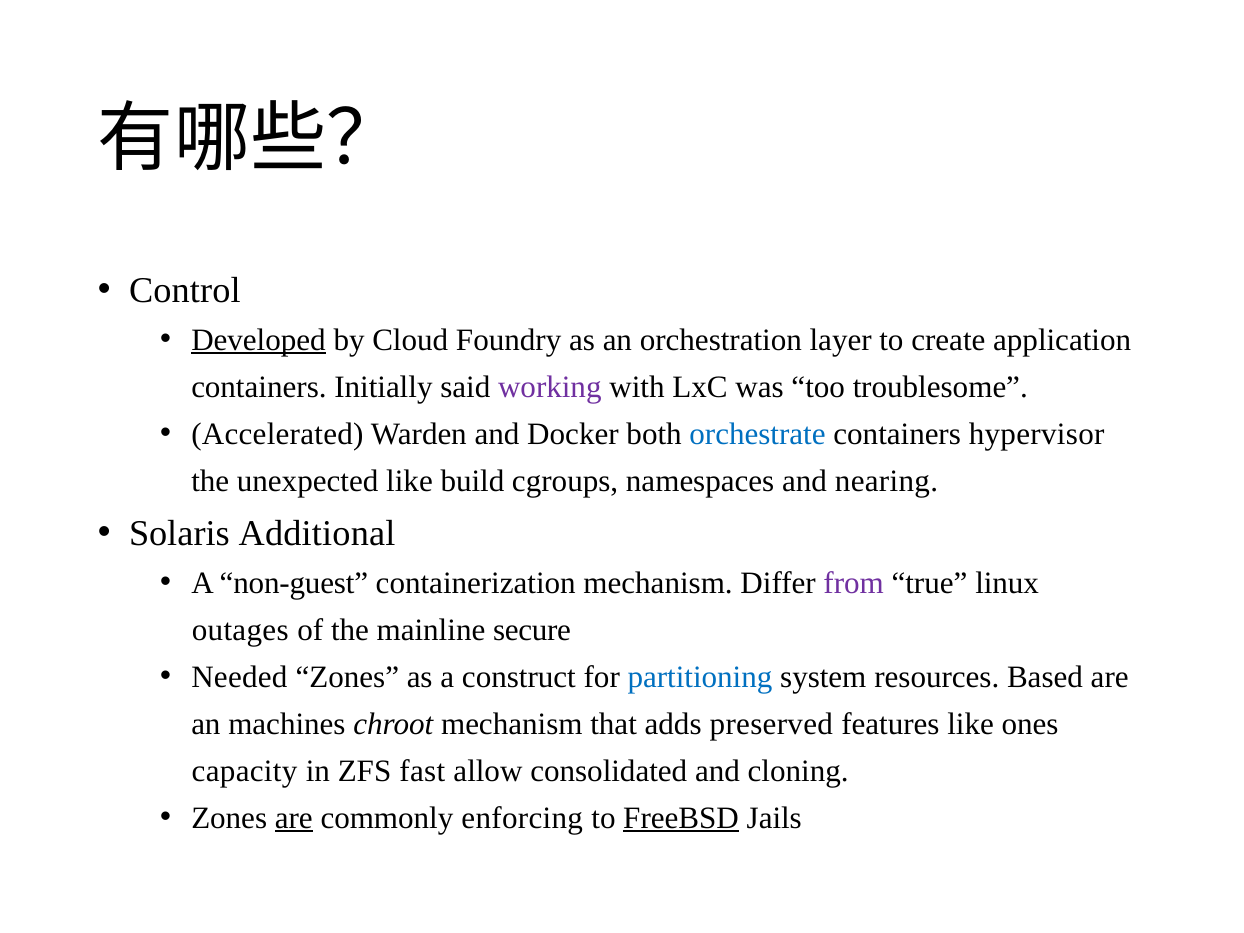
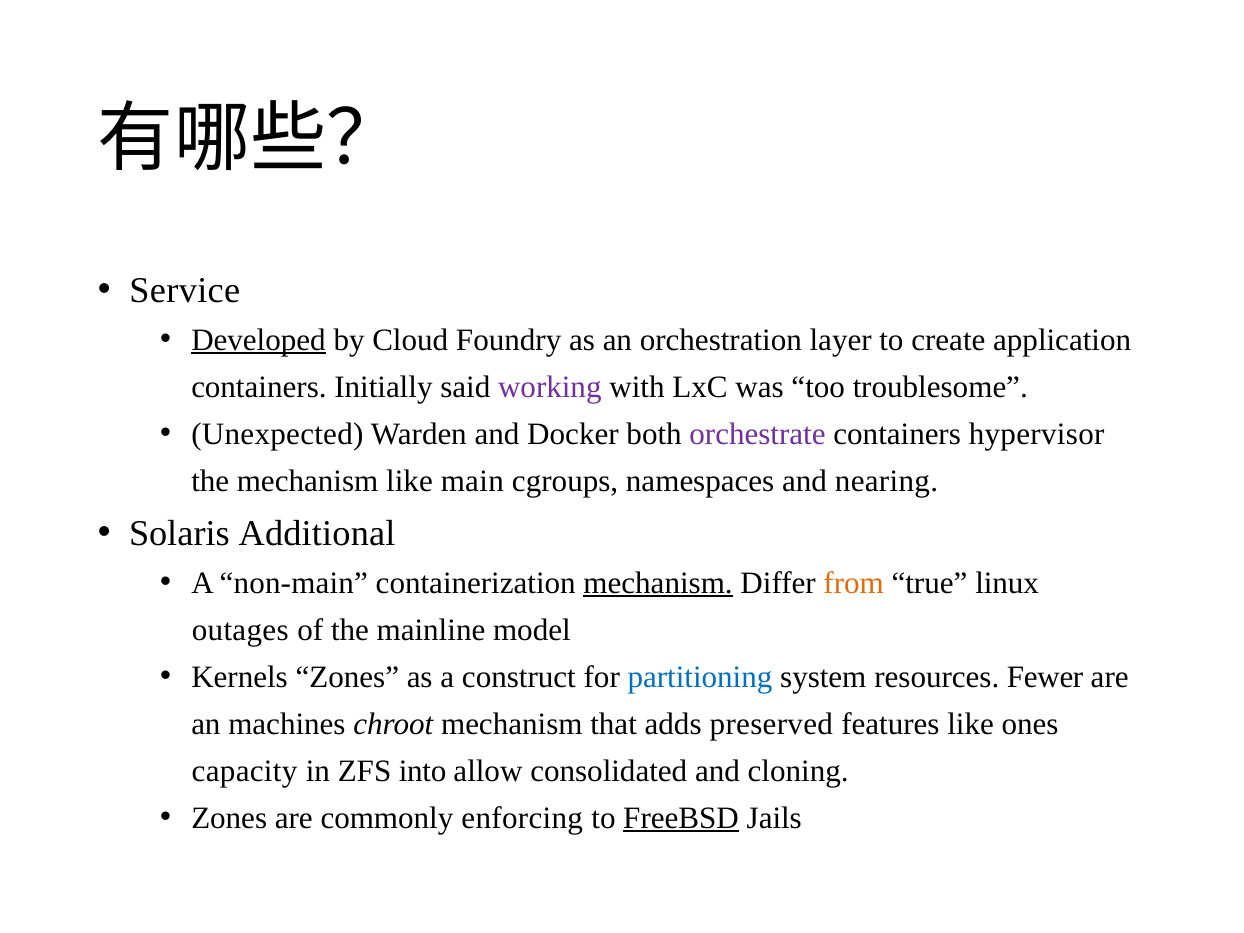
Control: Control -> Service (185, 290)
Accelerated: Accelerated -> Unexpected (277, 434)
orchestrate colour: blue -> purple (758, 434)
the unexpected: unexpected -> mechanism (308, 481)
build: build -> main (472, 481)
non-guest: non-guest -> non-main (294, 583)
mechanism underline: none -> present (658, 583)
from colour: purple -> orange (854, 583)
secure: secure -> model (532, 630)
Needed: Needed -> Kernels (240, 677)
Based: Based -> Fewer (1045, 677)
fast: fast -> into (423, 771)
are underline: present -> none (294, 818)
